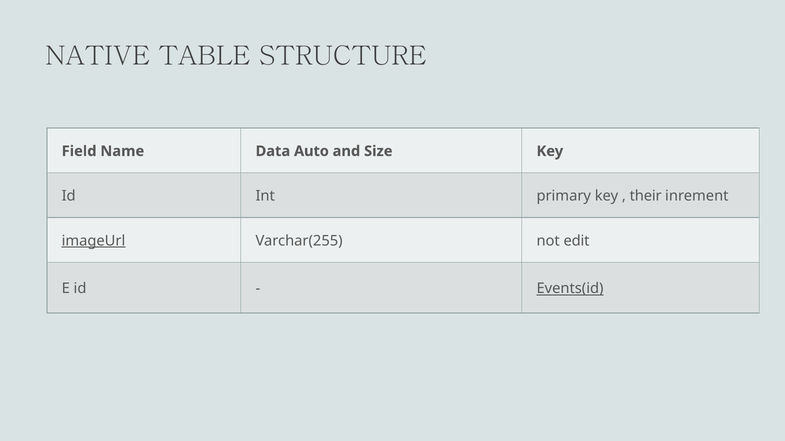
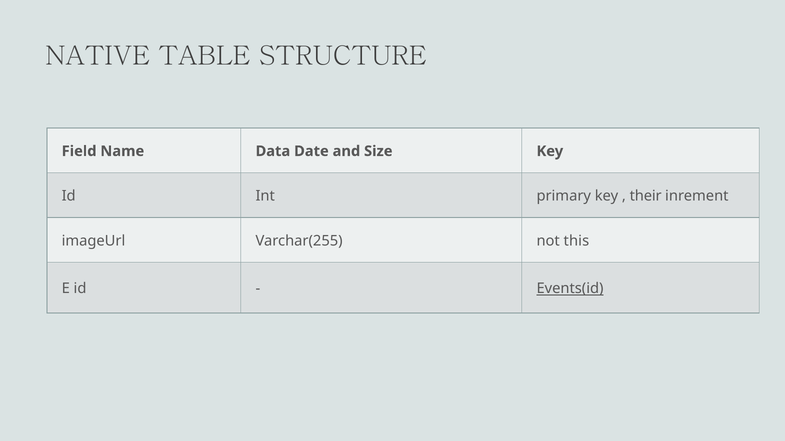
Auto: Auto -> Date (311, 151)
imageUrl underline: present -> none (93, 241)
edit: edit -> this (576, 241)
